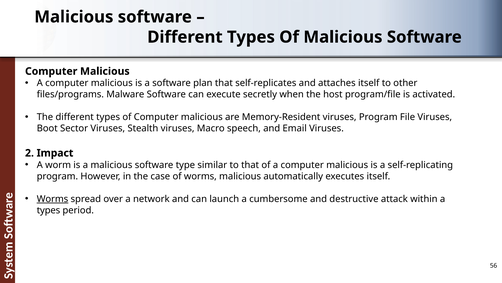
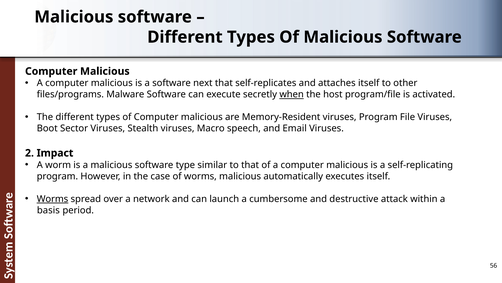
plan: plan -> next (203, 83)
when underline: none -> present (292, 94)
types: types -> basis (48, 210)
